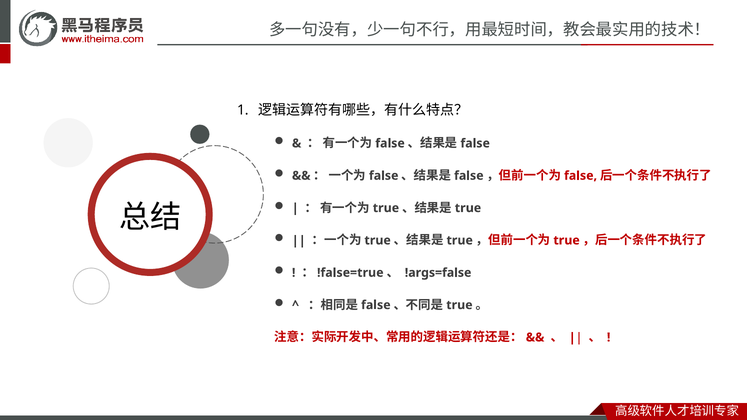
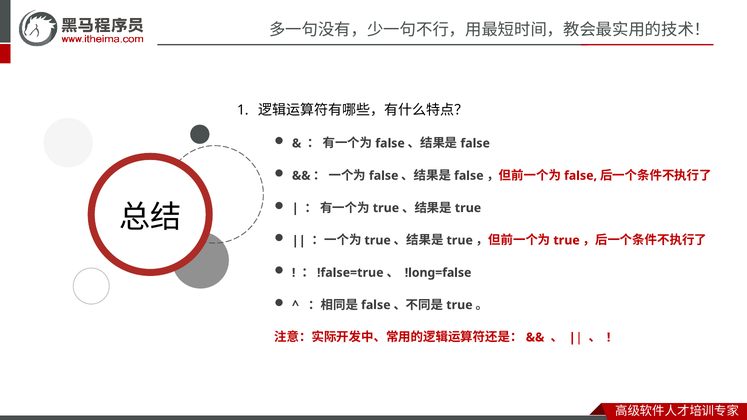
!args=false: !args=false -> !long=false (438, 273)
